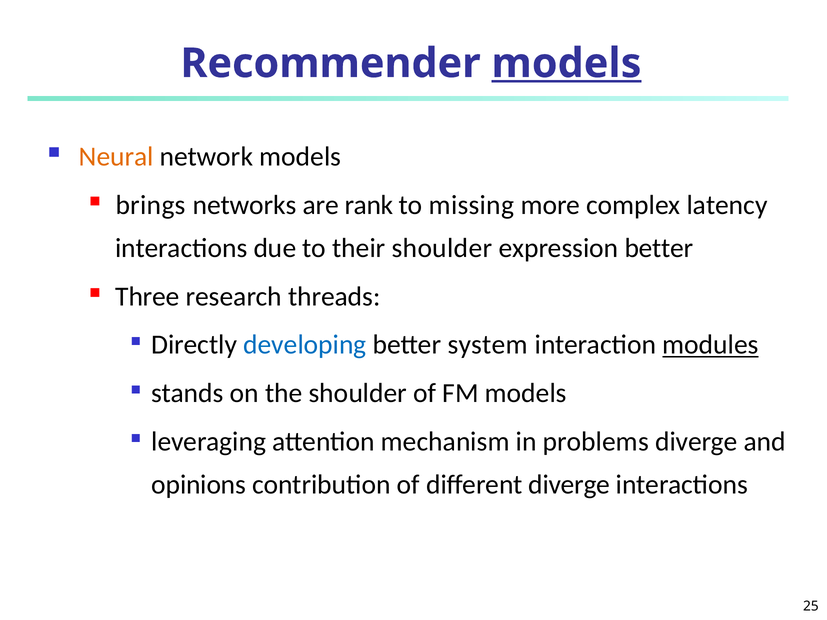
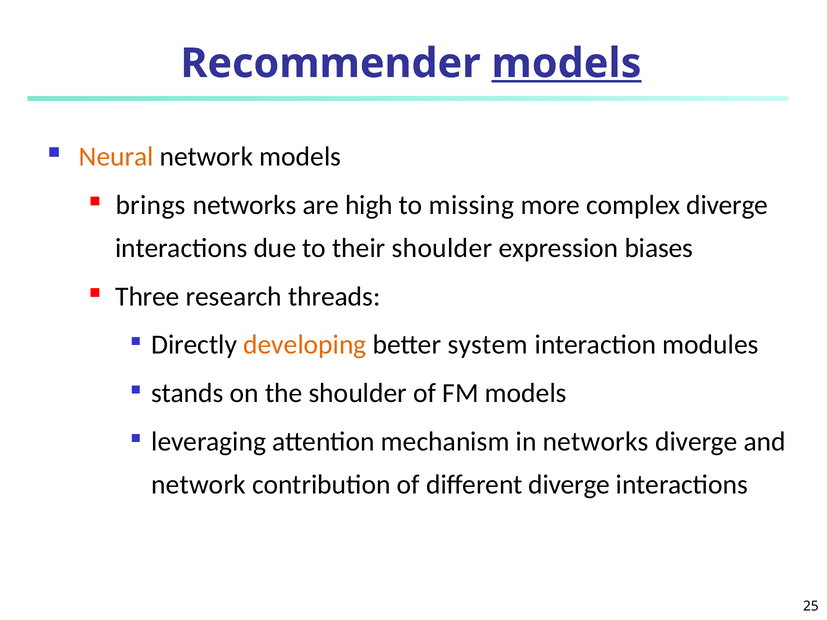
rank: rank -> high (369, 205)
complex latency: latency -> diverge (727, 205)
expression better: better -> biases (659, 248)
developing colour: blue -> orange (305, 345)
modules underline: present -> none (710, 345)
in problems: problems -> networks (596, 442)
opinions: opinions -> network (199, 485)
